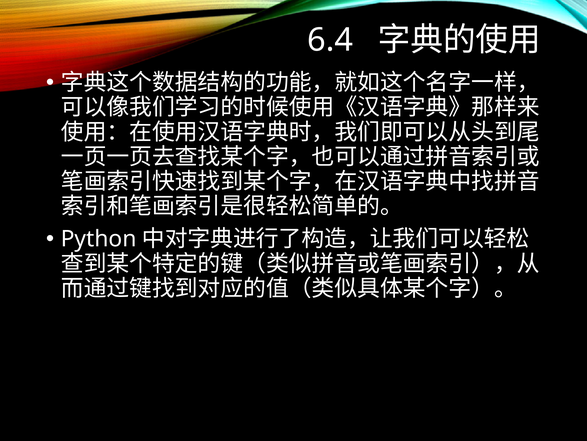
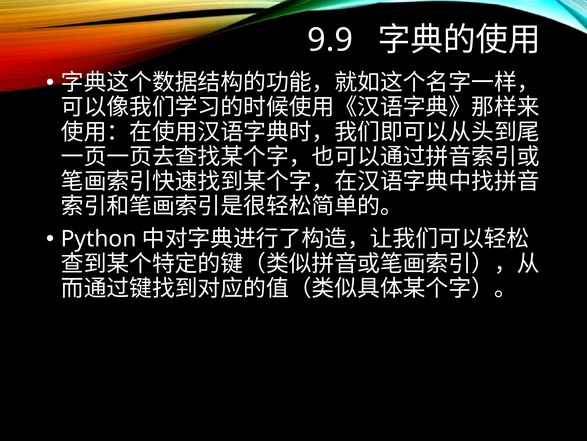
6.4: 6.4 -> 9.9 (330, 40)
